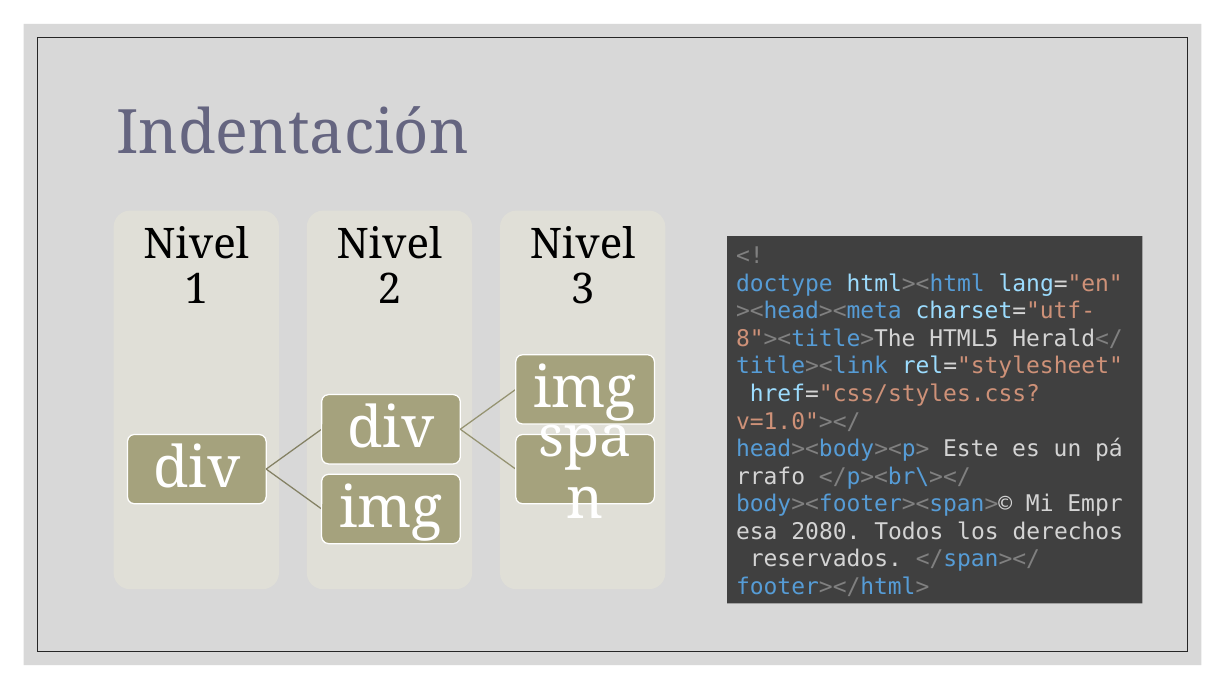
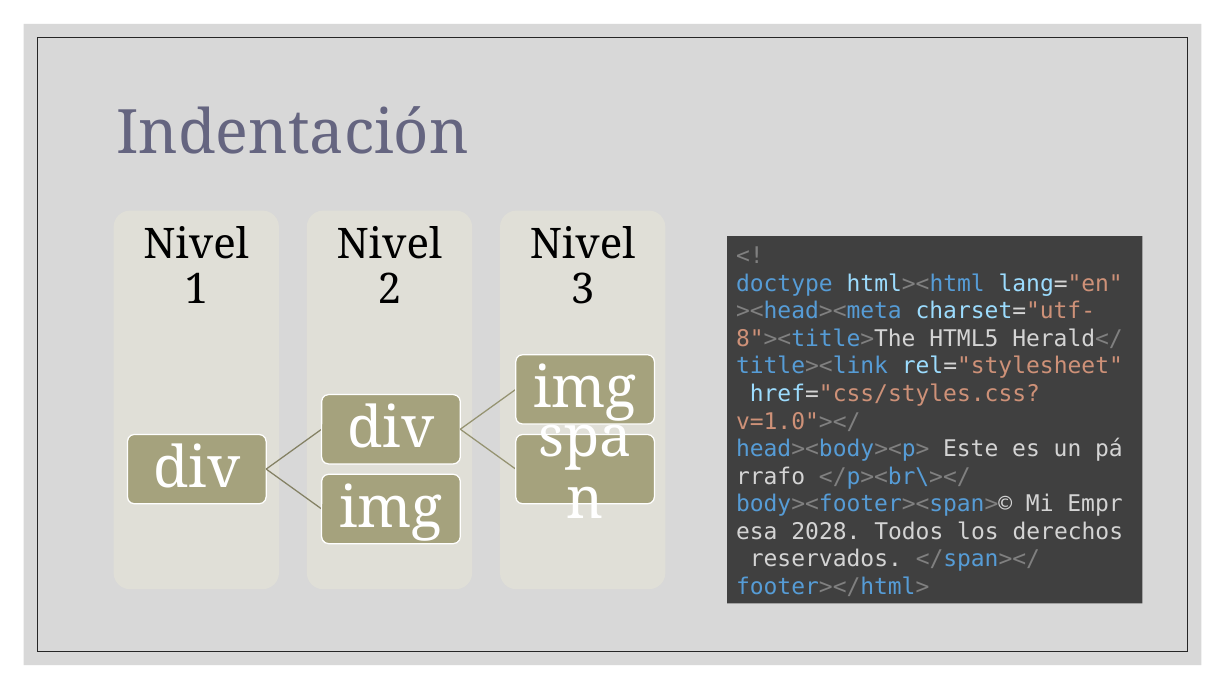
2080: 2080 -> 2028 (826, 532)
